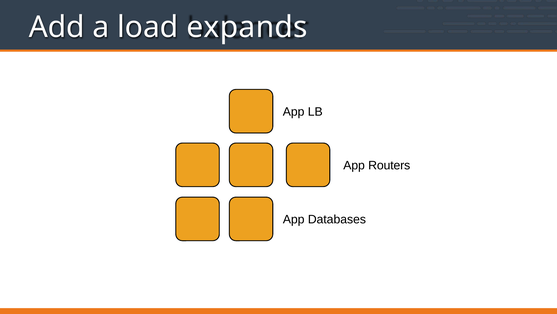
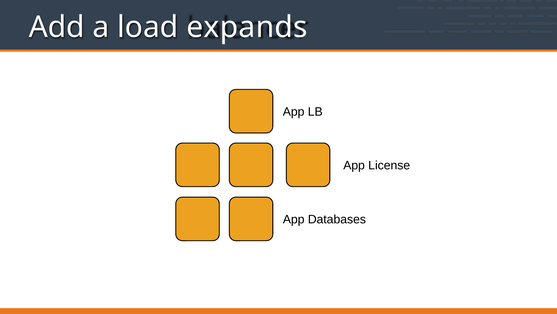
Routers: Routers -> License (389, 165)
